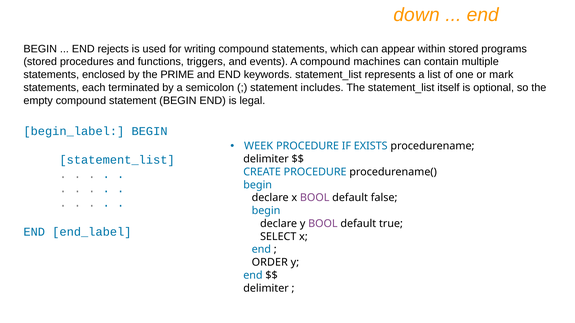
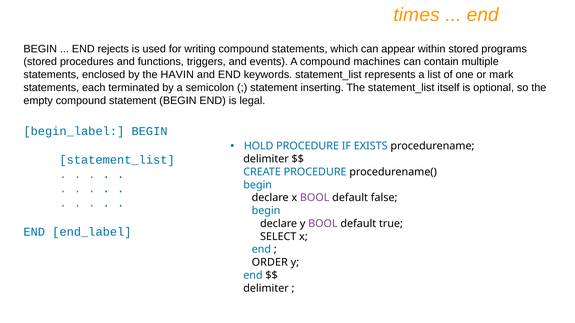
down: down -> times (417, 15)
PRIME: PRIME -> HAVIN (177, 75)
includes: includes -> inserting (322, 88)
WEEK: WEEK -> HOLD (259, 146)
